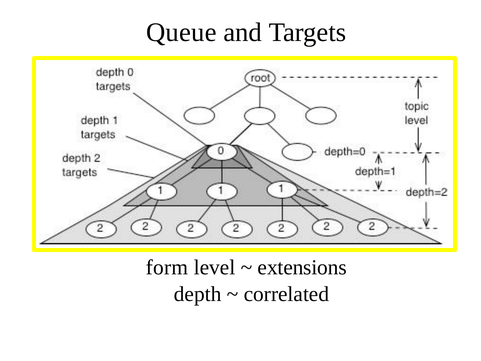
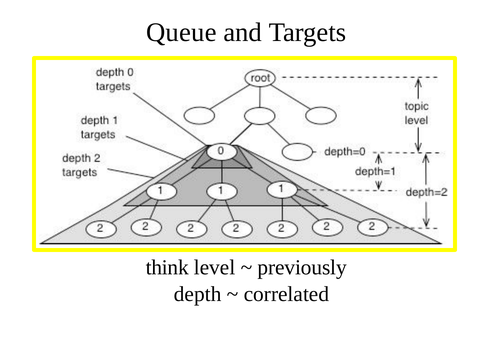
form: form -> think (167, 267)
extensions: extensions -> previously (302, 267)
